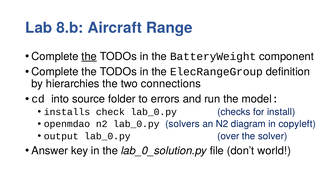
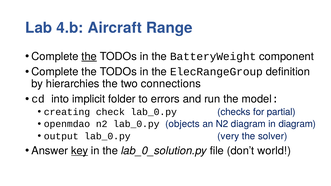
8.b: 8.b -> 4.b (70, 28)
source: source -> implicit (89, 99)
installs: installs -> creating (67, 112)
install: install -> partial (281, 112)
solvers: solvers -> objects (183, 124)
in copyleft: copyleft -> diagram (297, 124)
over: over -> very (228, 136)
key underline: none -> present (80, 151)
